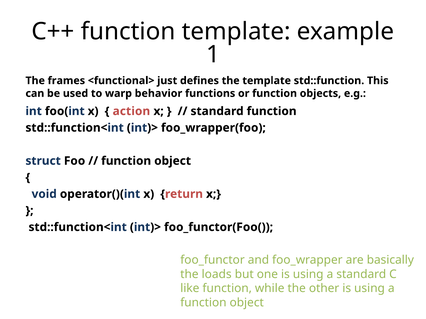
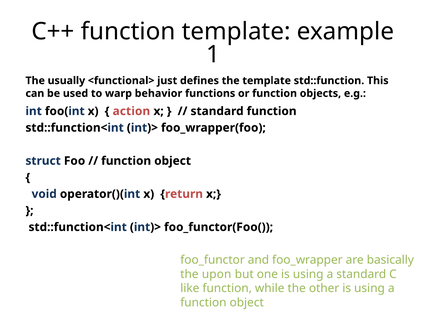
frames: frames -> usually (66, 81)
loads: loads -> upon (217, 275)
